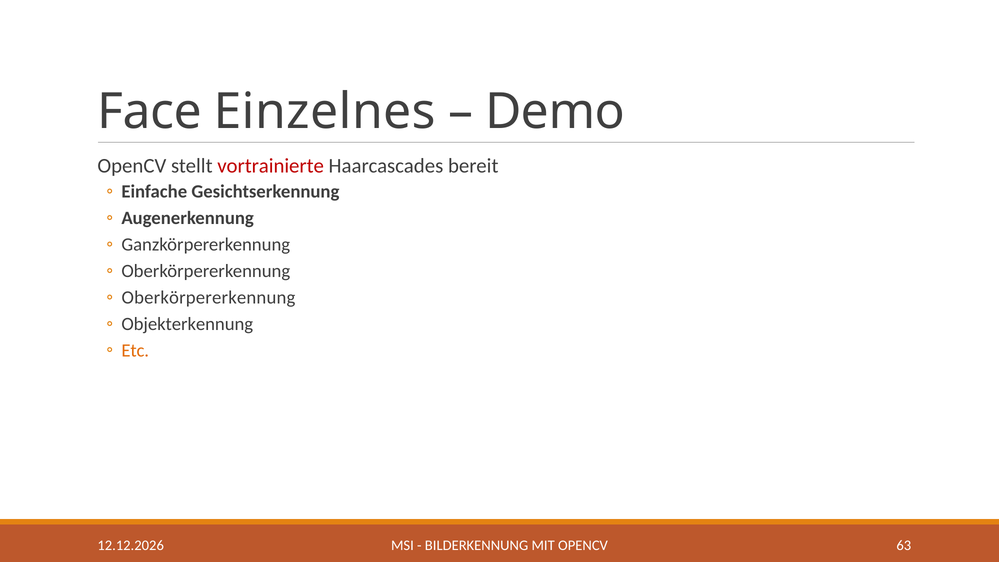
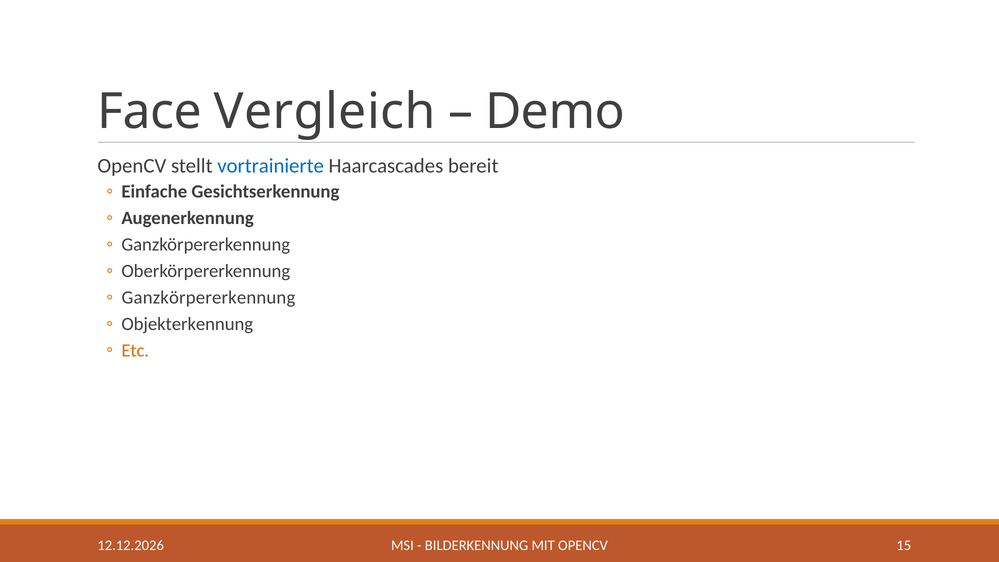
Einzelnes: Einzelnes -> Vergleich (325, 112)
vortrainierte colour: red -> blue (271, 166)
Oberkörpererkennung: Oberkörpererkennung -> Ganzkörpererkennung (208, 298)
63: 63 -> 15 (904, 545)
